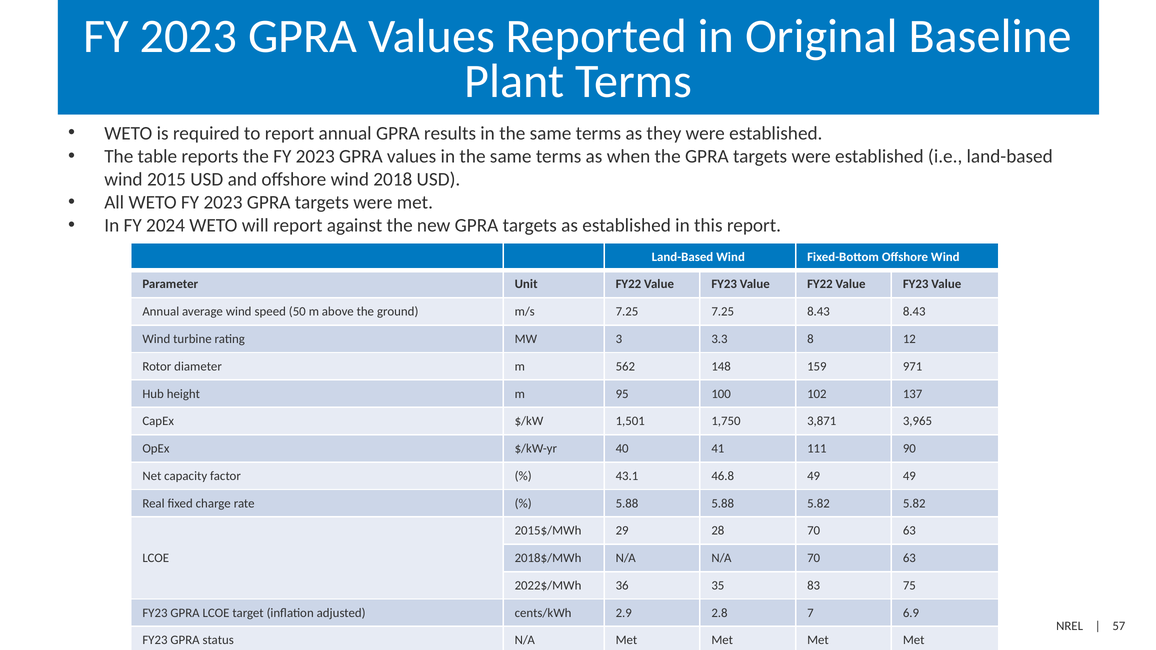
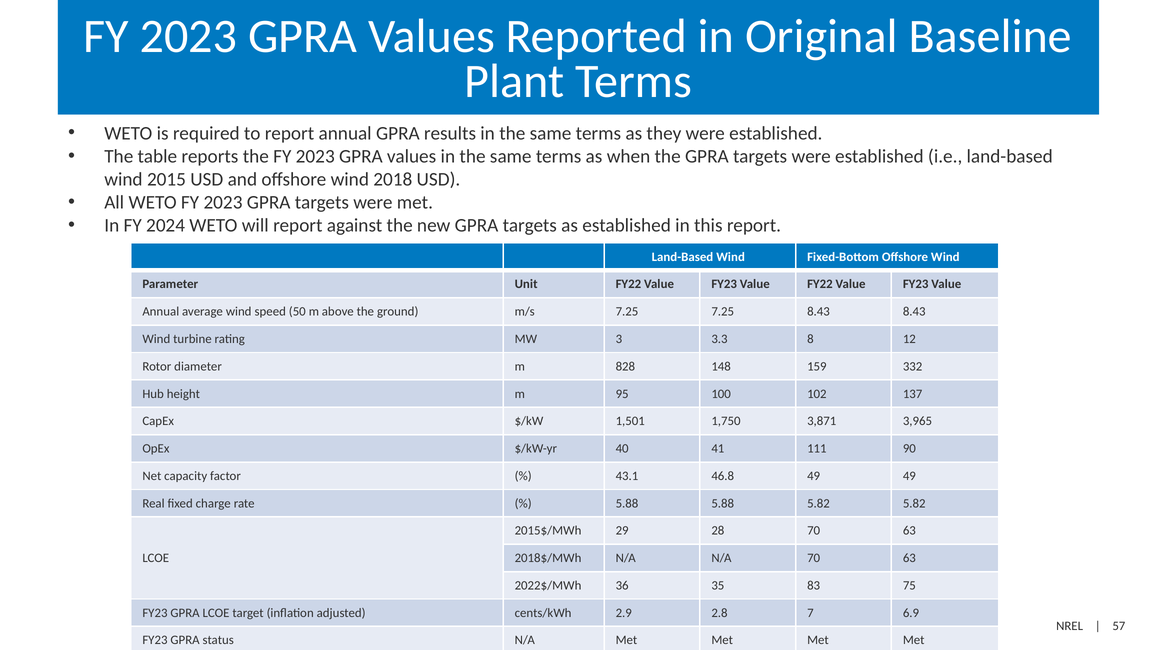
562: 562 -> 828 (625, 367)
971: 971 -> 332 (913, 367)
